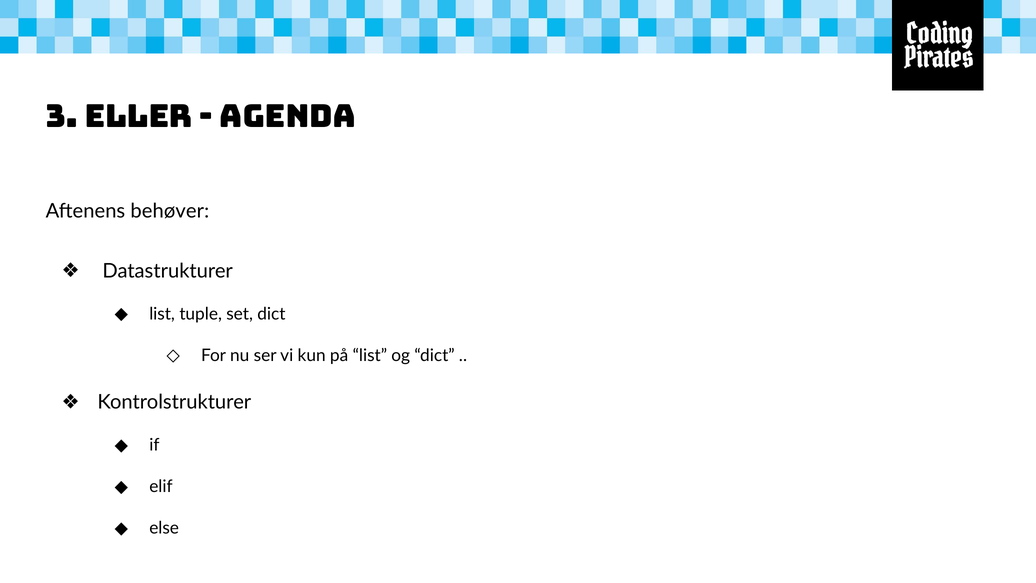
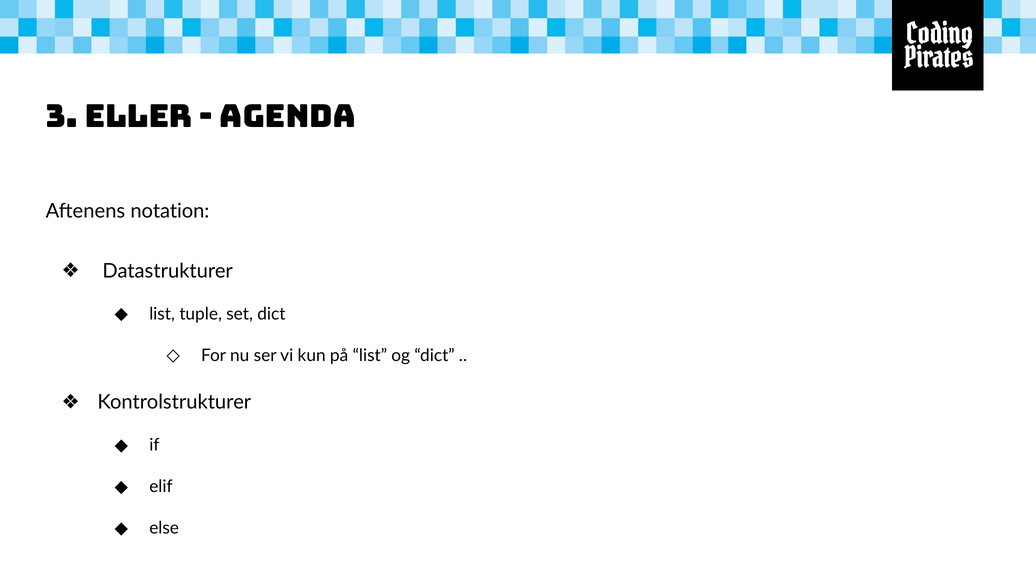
behøver: behøver -> notation (170, 211)
